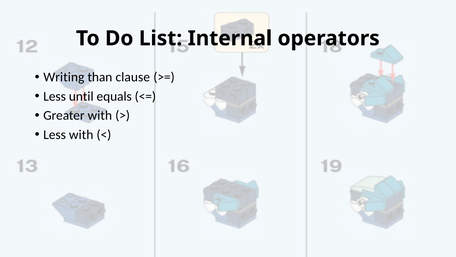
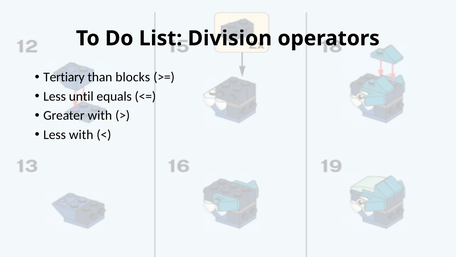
Internal: Internal -> Division (230, 38)
Writing: Writing -> Tertiary (64, 77)
clause: clause -> blocks (133, 77)
